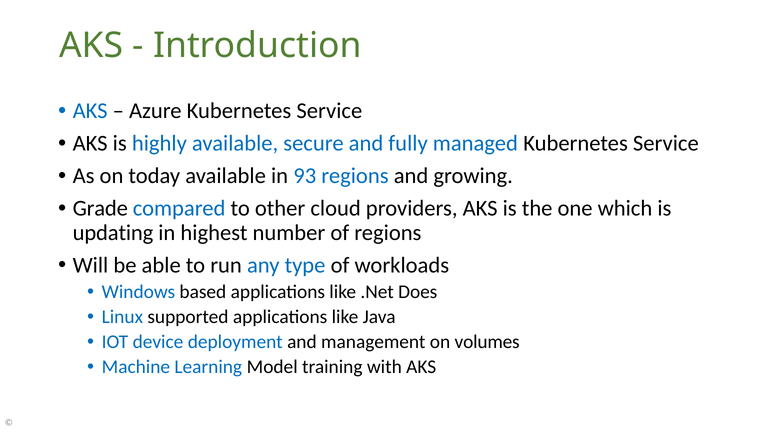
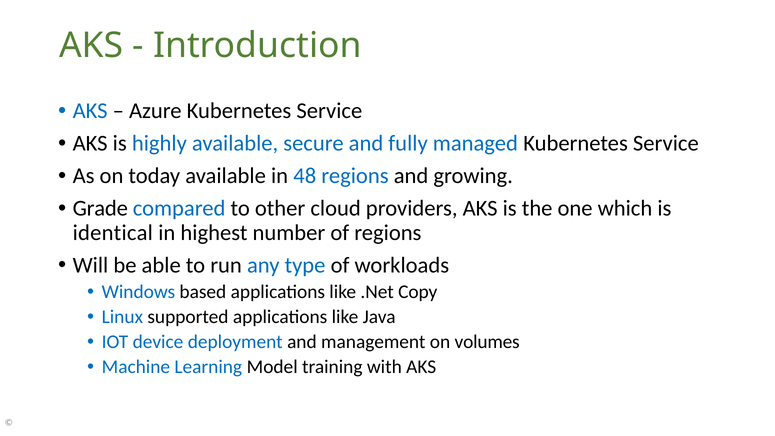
93: 93 -> 48 (305, 176)
updating: updating -> identical (113, 233)
Does: Does -> Copy (418, 292)
